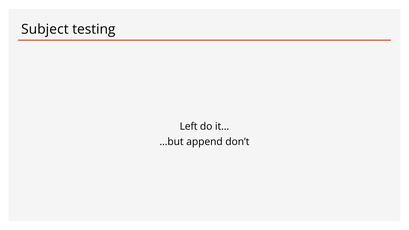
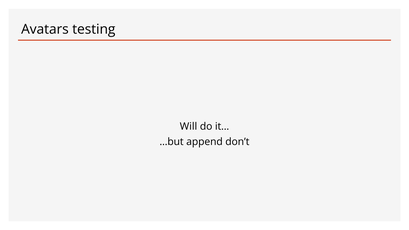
Subject: Subject -> Avatars (45, 29)
Left: Left -> Will (189, 126)
